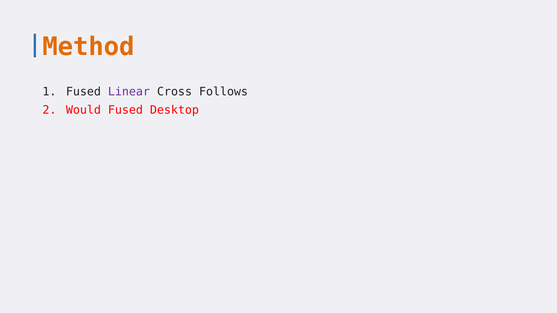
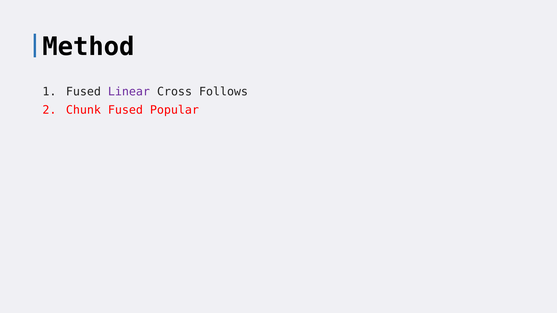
Method colour: orange -> black (89, 47)
Would: Would -> Chunk (83, 110)
Desktop: Desktop -> Popular (174, 110)
